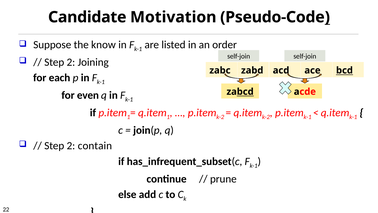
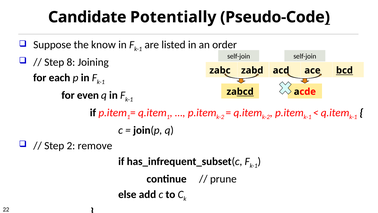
Motivation: Motivation -> Potentially (173, 17)
2: 2 -> 8 (71, 62)
contain: contain -> remove (95, 146)
